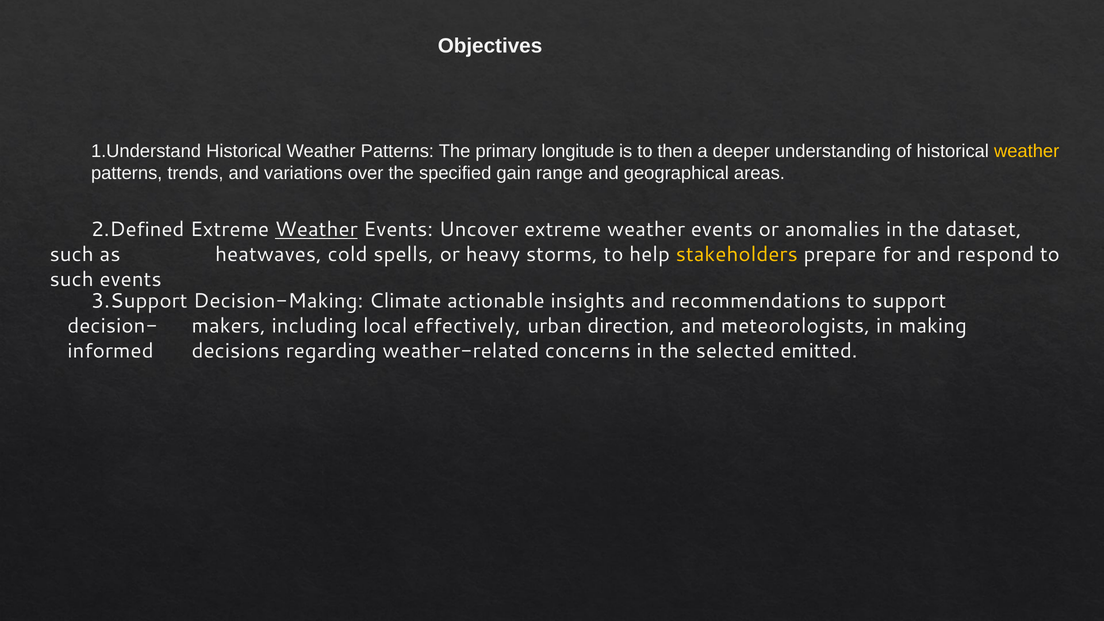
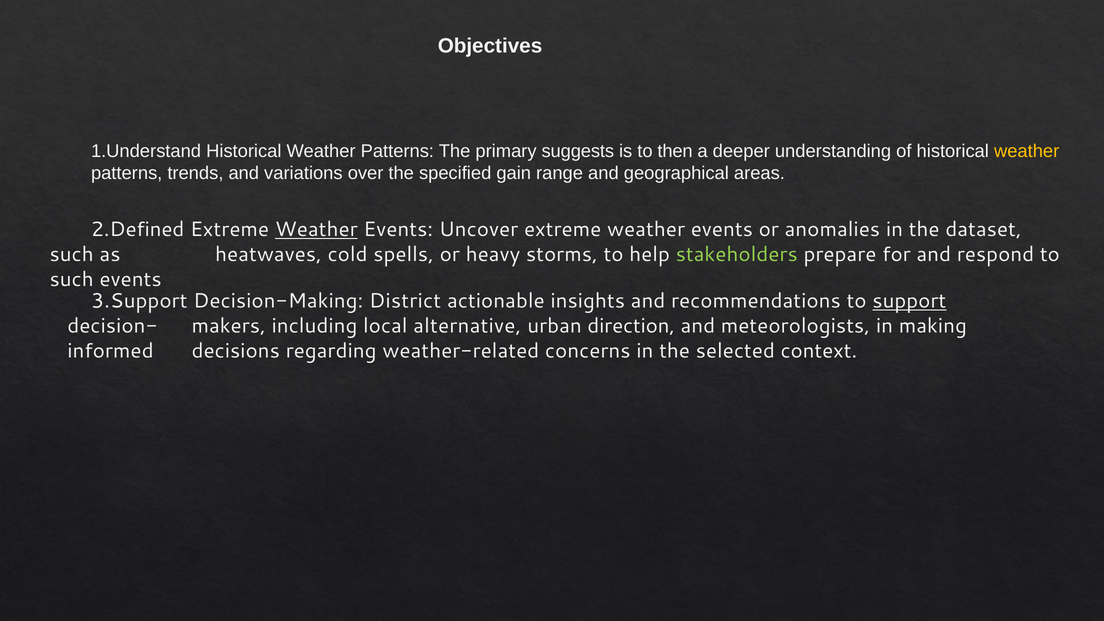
longitude: longitude -> suggests (578, 151)
stakeholders colour: yellow -> light green (737, 254)
Climate: Climate -> District (405, 301)
support underline: none -> present (909, 301)
effectively: effectively -> alternative (467, 326)
emitted: emitted -> context (819, 351)
